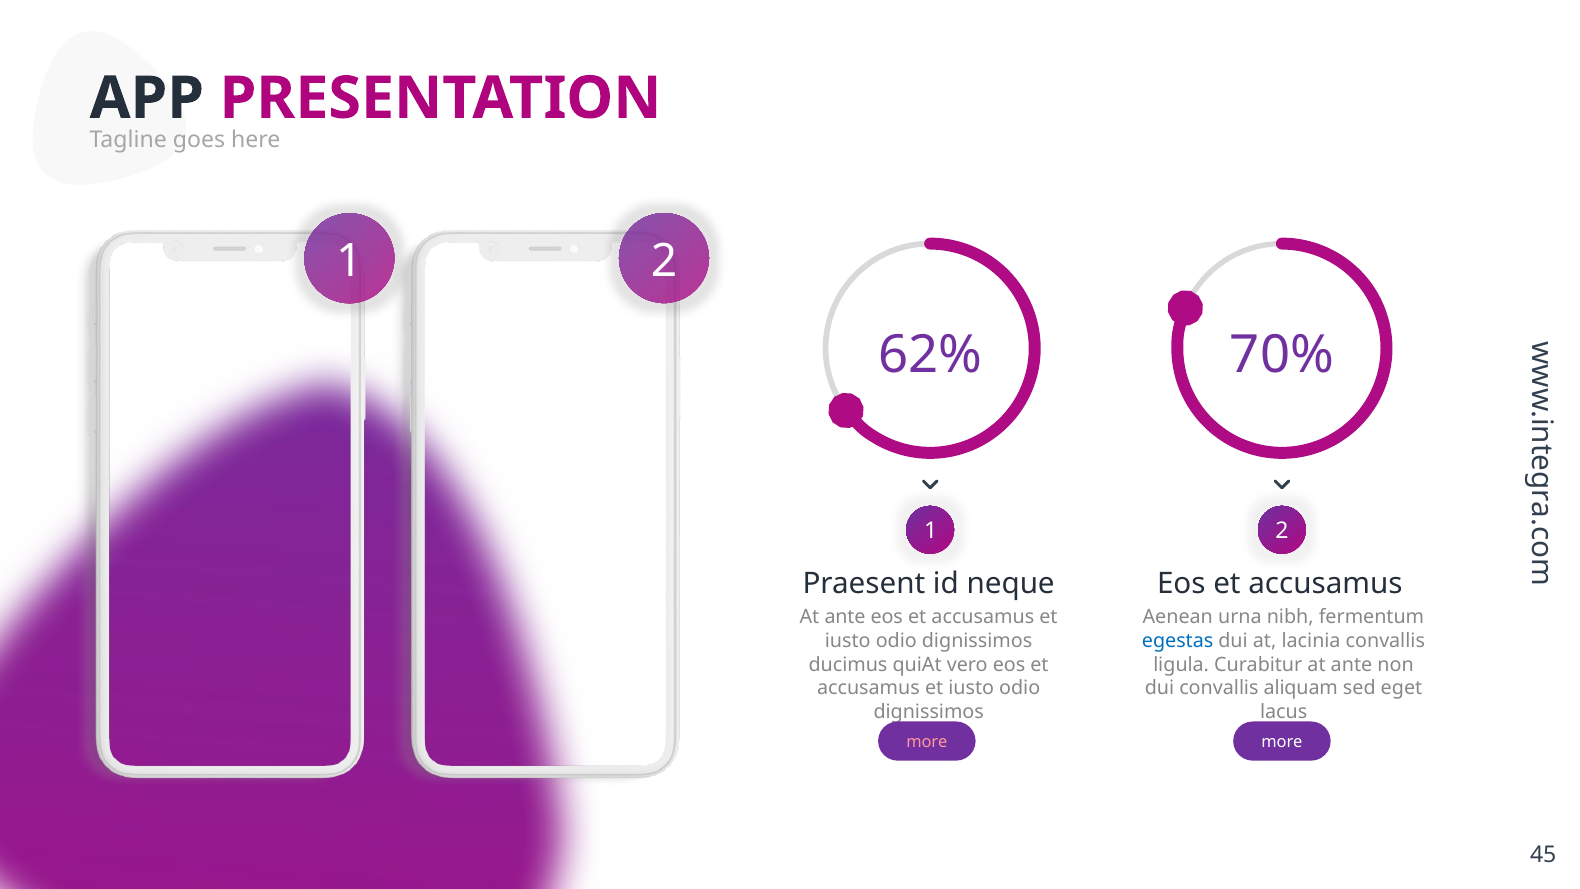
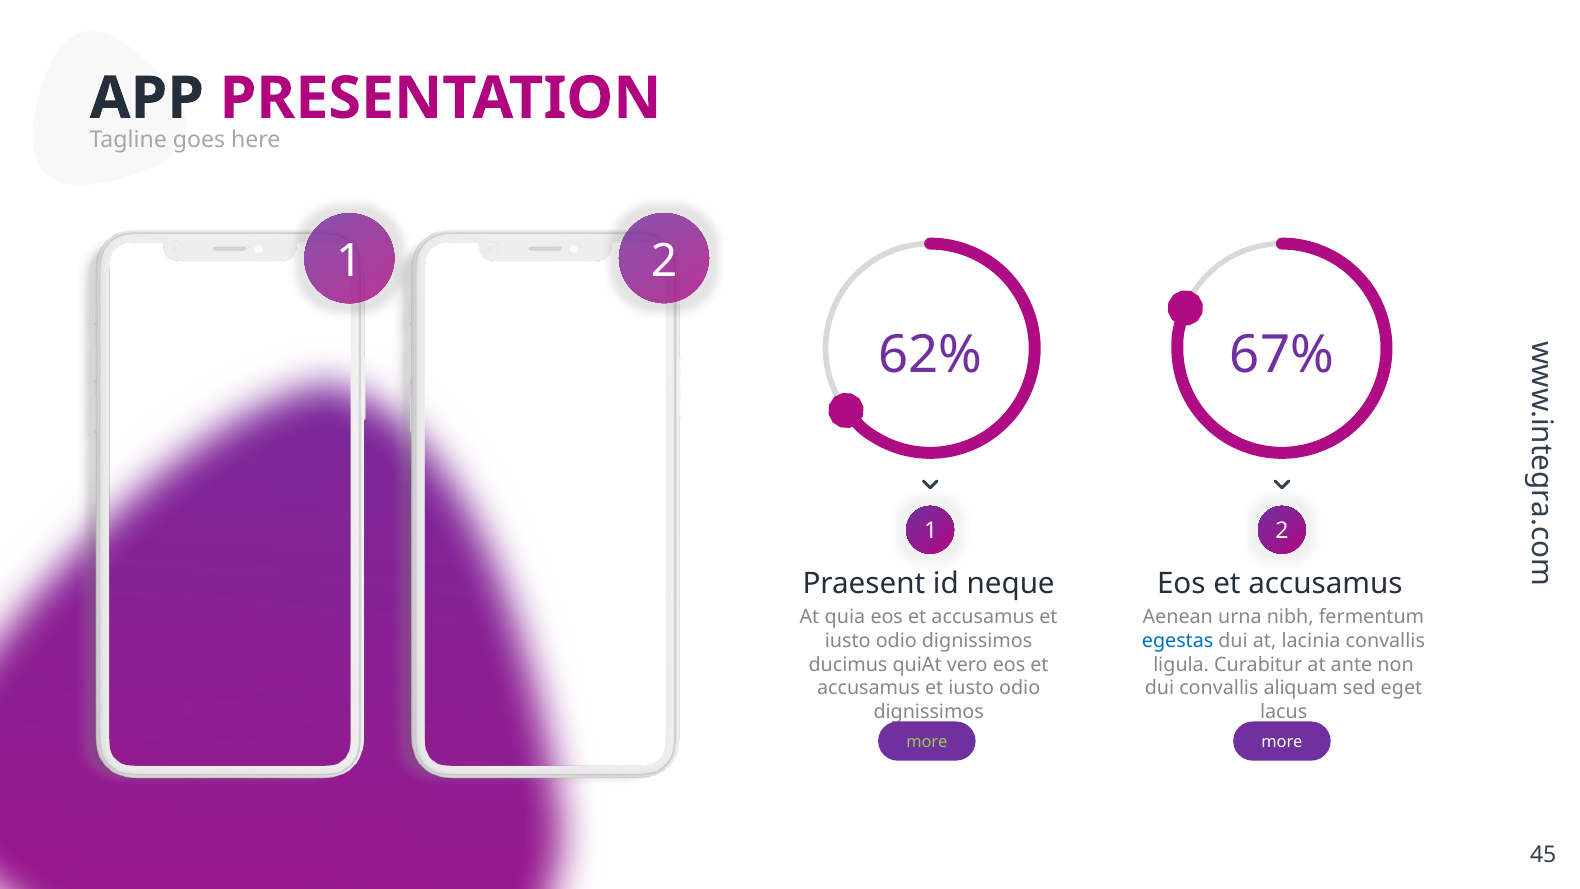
70%: 70% -> 67% (1282, 355)
ante: ante -> quia (845, 617)
more colour: pink -> light green (927, 742)
